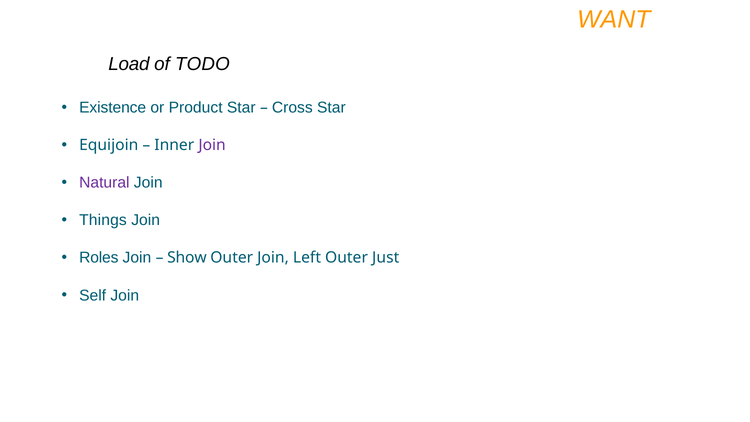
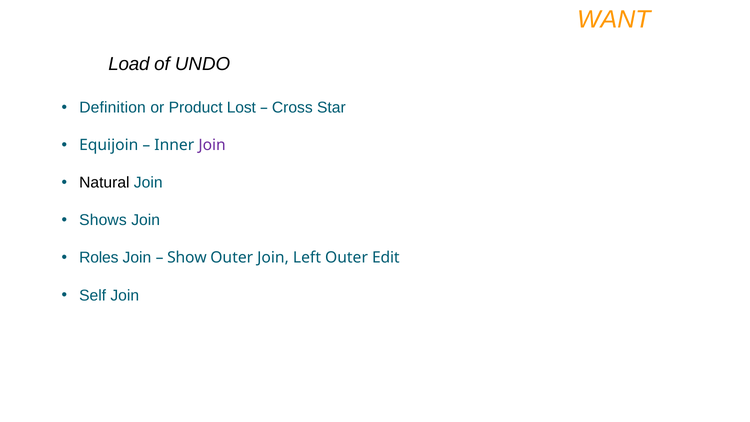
TODO: TODO -> UNDO (203, 64)
Existence: Existence -> Definition (113, 108)
Product Star: Star -> Lost (241, 108)
Natural colour: purple -> black (104, 183)
Things: Things -> Shows (103, 220)
Just: Just -> Edit (386, 258)
